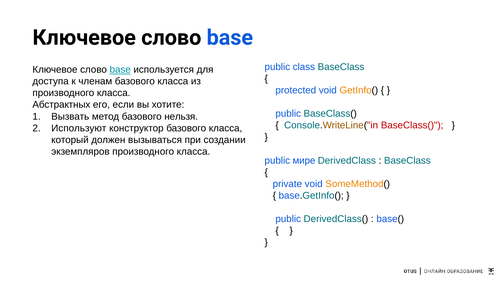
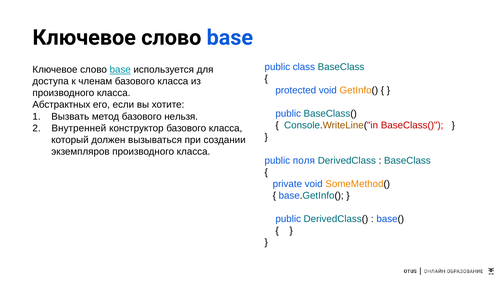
Используют: Используют -> Внутренней (79, 128)
мире: мире -> поля (304, 161)
